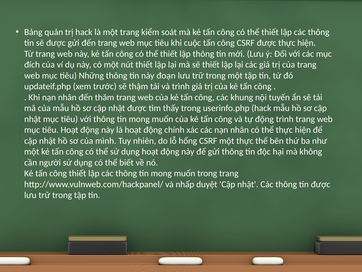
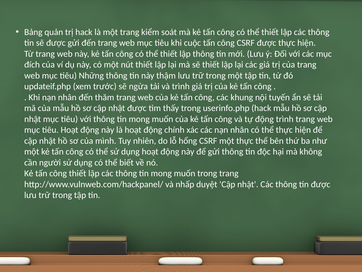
đoạn: đoạn -> thậm (166, 75)
thậm: thậm -> ngừa (138, 86)
